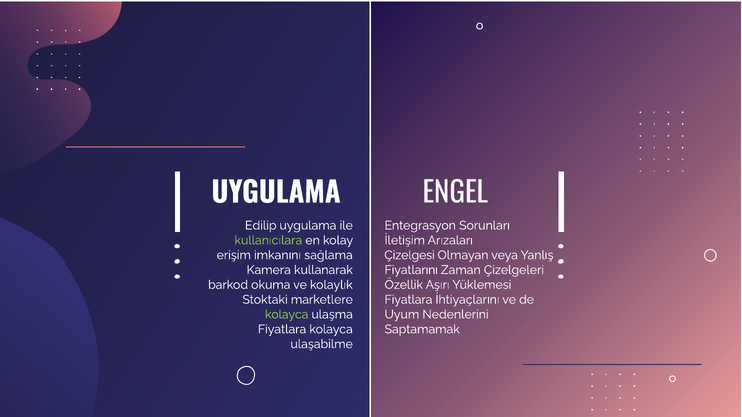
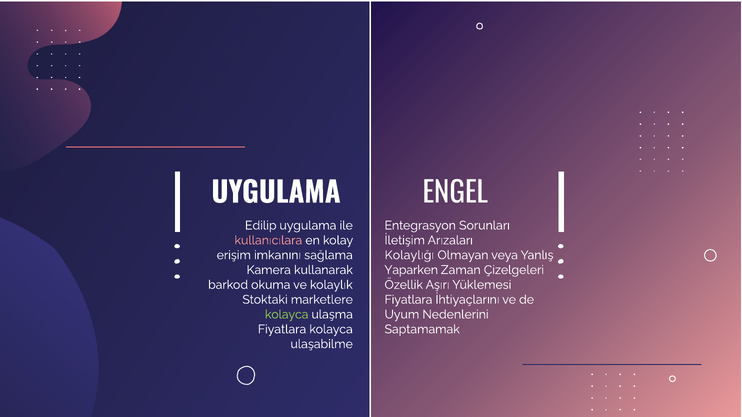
kullanıcılara colour: light green -> pink (268, 240)
Çizelgesi: Çizelgesi -> Kolaylığı (409, 255)
Fiyatlarını: Fiyatlarını -> Yaparken (411, 270)
